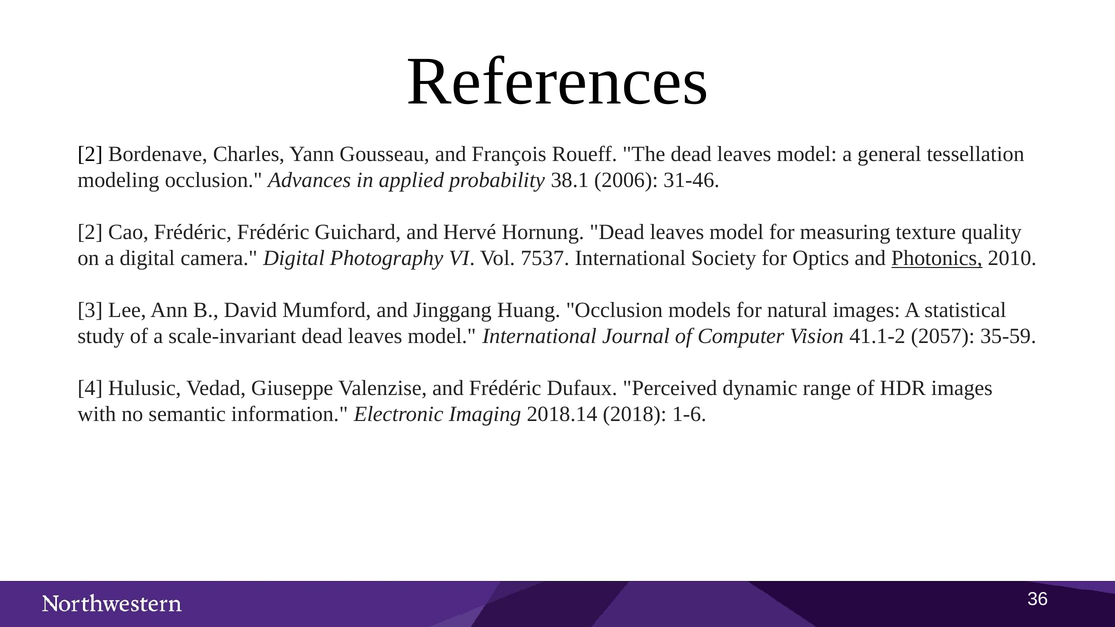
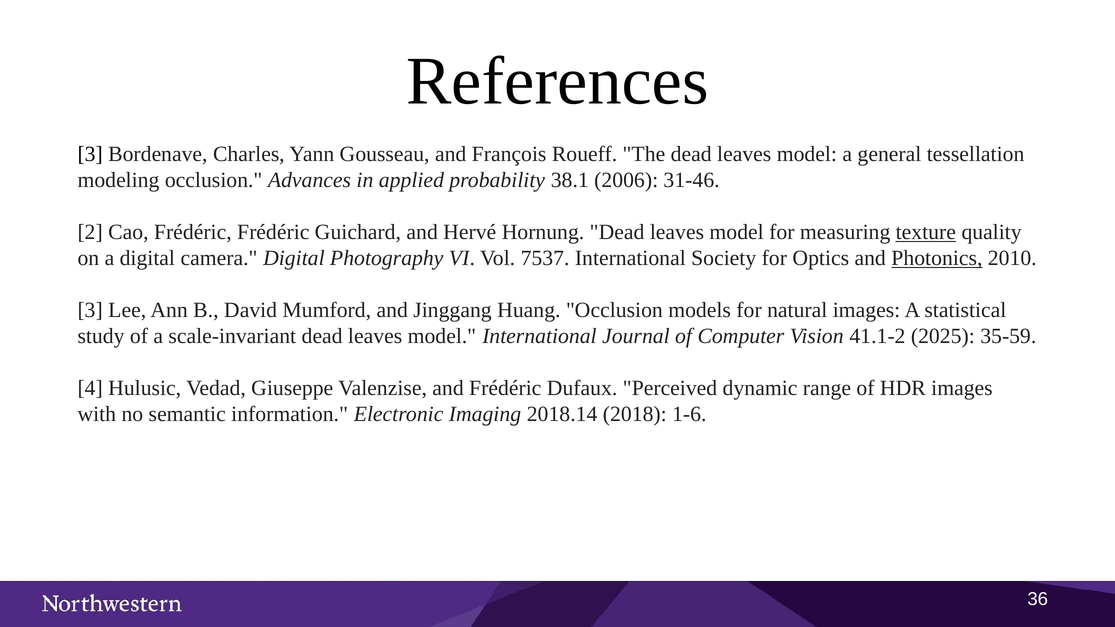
2: 2 -> 3 (90, 154)
texture underline: none -> present (926, 232)
2057: 2057 -> 2025 (943, 336)
